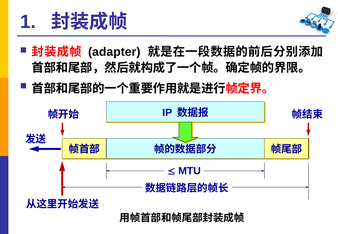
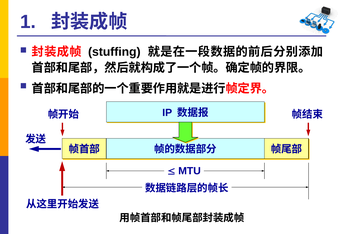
adapter: adapter -> stuffing (114, 52)
